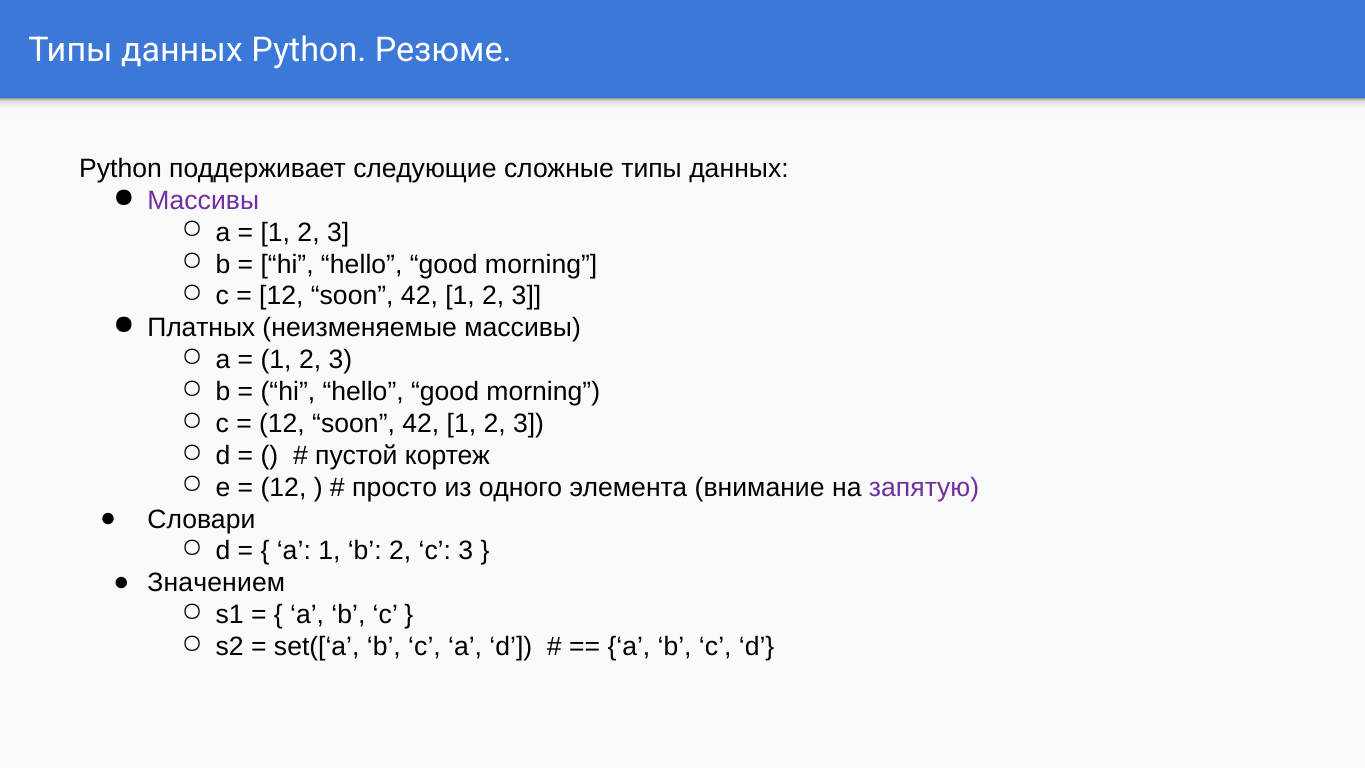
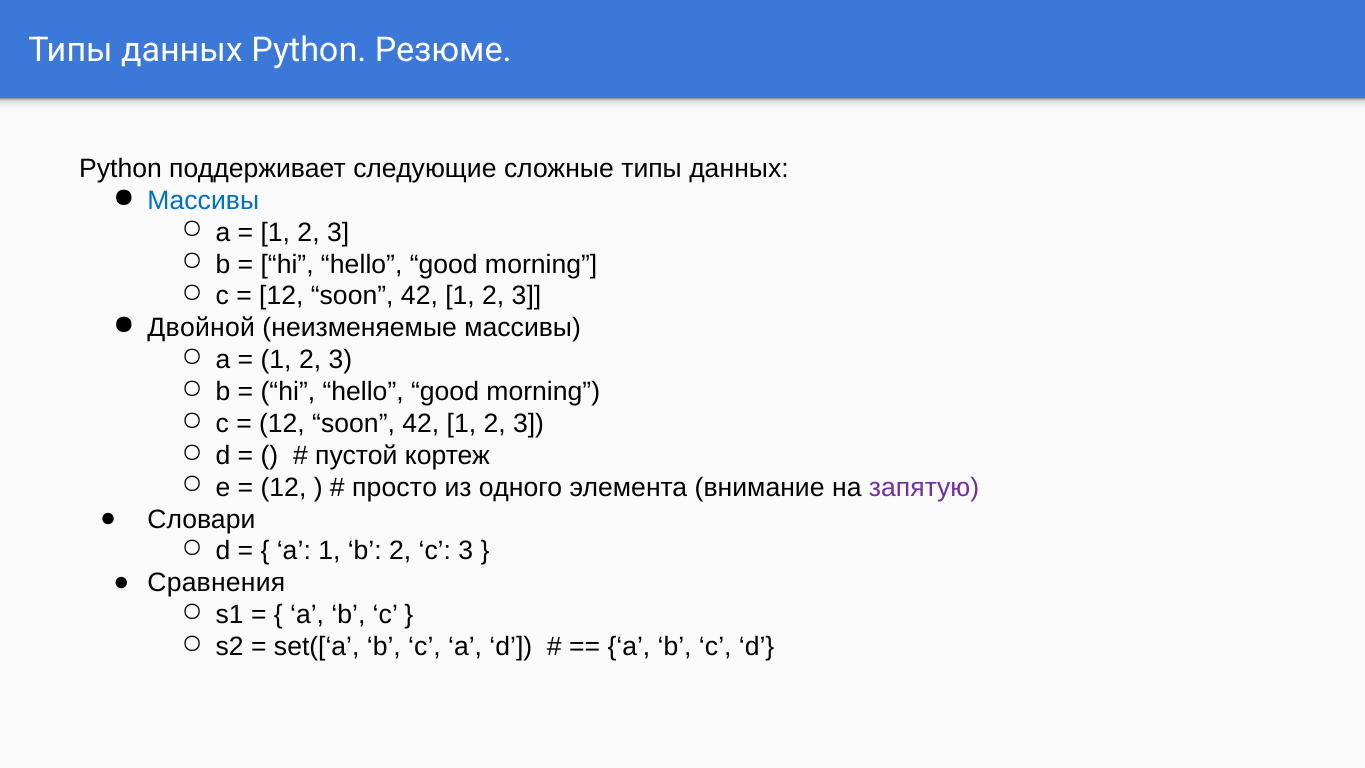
Массивы colour: purple -> blue (203, 201)
Платных: Платных -> Двойной (201, 328)
Значением: Значением -> Сравнения (216, 583)
